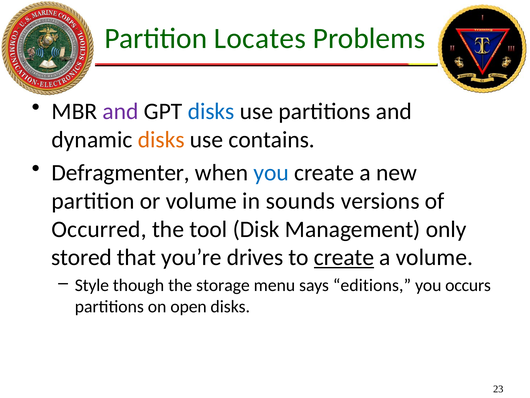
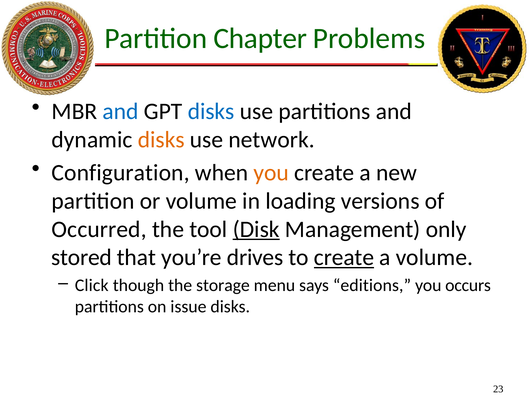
Locates: Locates -> Chapter (260, 38)
and colour: purple -> blue (121, 111)
contains: contains -> network (272, 139)
Defragmenter: Defragmenter -> Configuration (121, 172)
you colour: blue -> orange (271, 172)
sounds: sounds -> loading (300, 201)
Disk underline: none -> present (256, 229)
Style: Style -> Click (92, 285)
open: open -> issue (188, 306)
